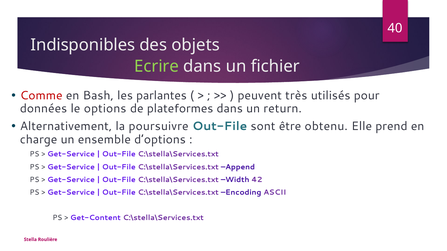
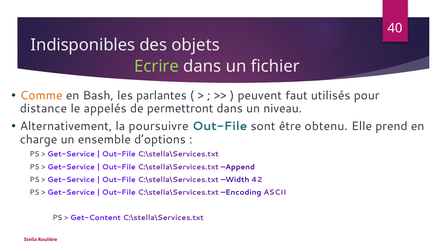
Comme colour: red -> orange (41, 96)
très: très -> faut (296, 96)
données: données -> distance (43, 109)
options: options -> appelés (105, 109)
plateformes: plateformes -> permettront (180, 109)
return: return -> niveau (283, 109)
